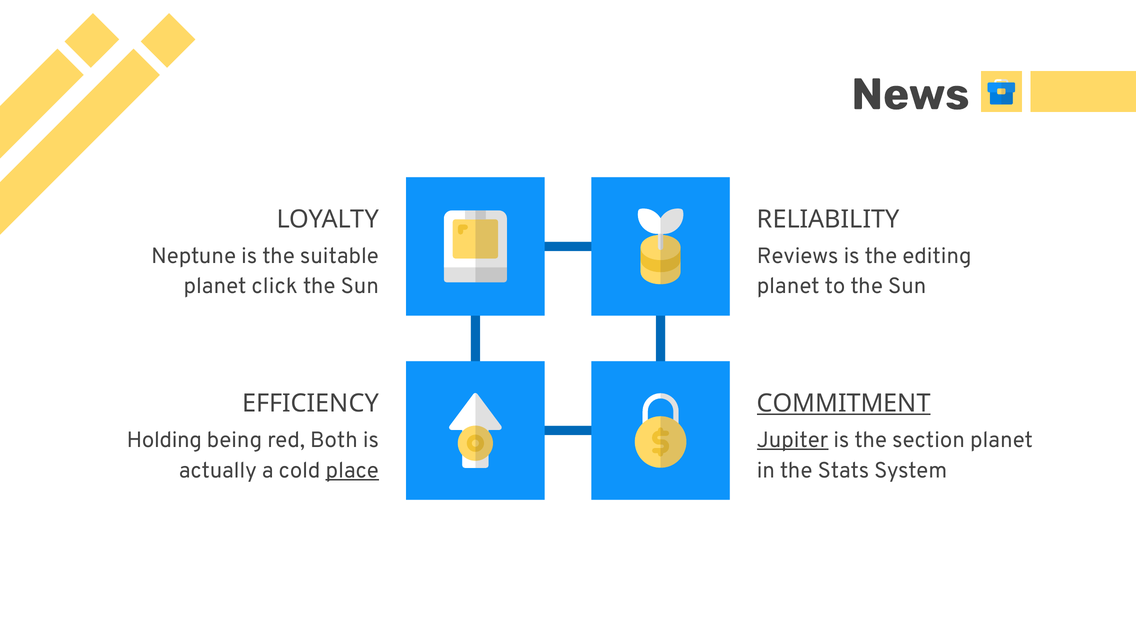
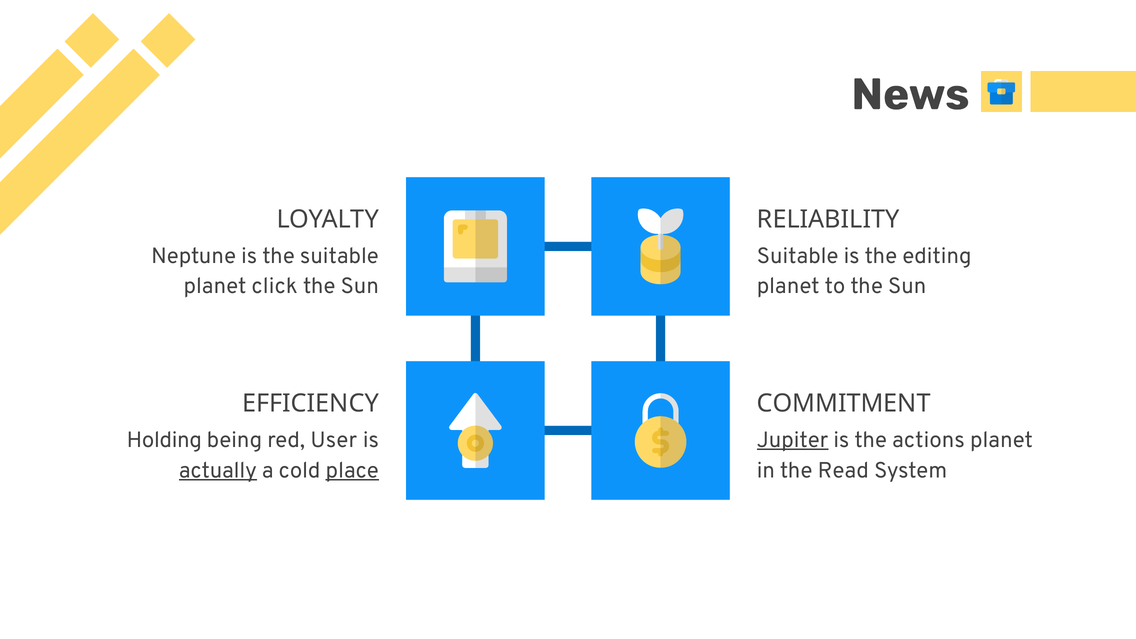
Reviews: Reviews -> Suitable (798, 256)
COMMITMENT underline: present -> none (844, 403)
Both: Both -> User (334, 440)
section: section -> actions (928, 440)
actually underline: none -> present (218, 470)
Stats: Stats -> Read (843, 470)
